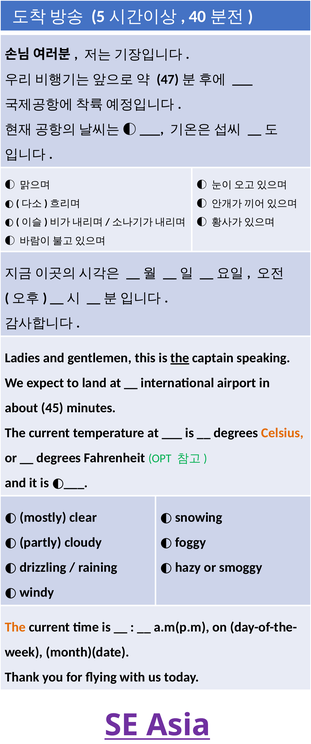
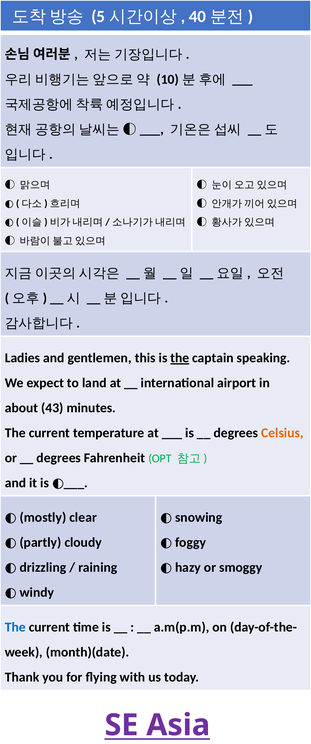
47: 47 -> 10 (168, 80)
45: 45 -> 43 (52, 408)
The colour: orange -> blue (15, 627)
